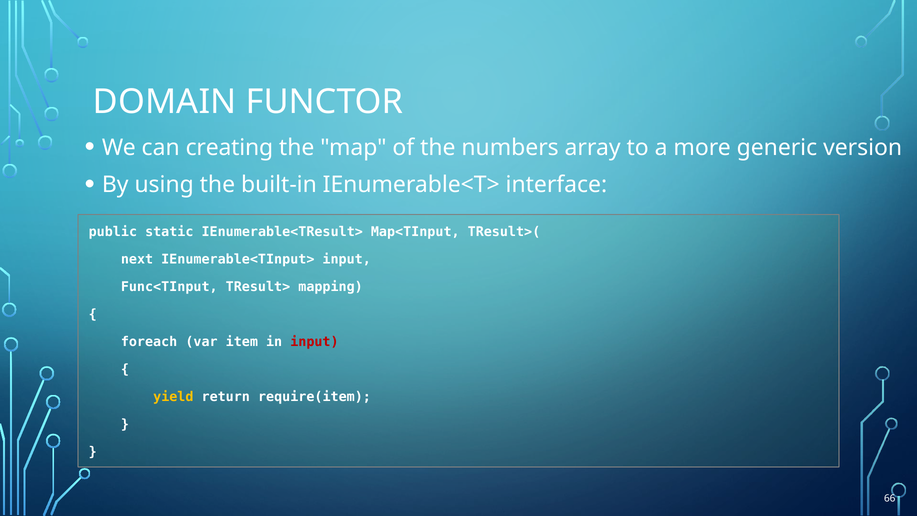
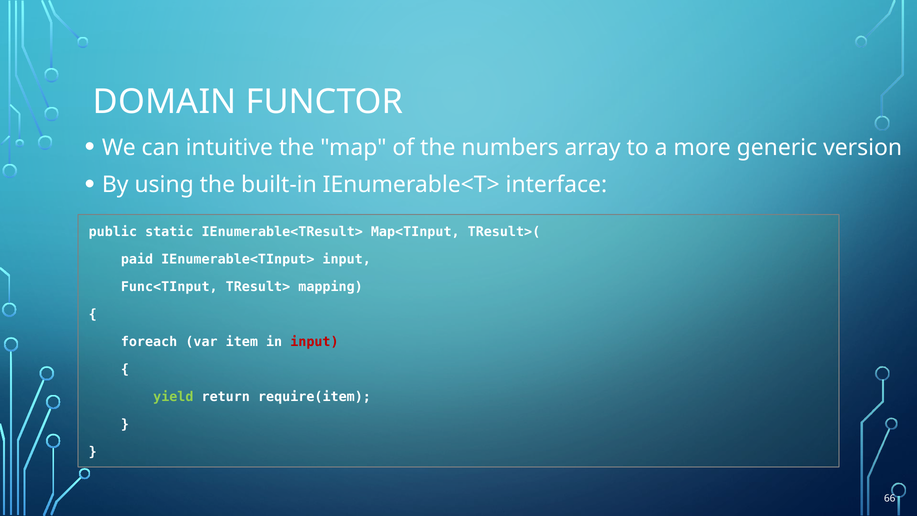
creating: creating -> intuitive (229, 148)
next: next -> paid (137, 259)
yield colour: yellow -> light green (173, 397)
